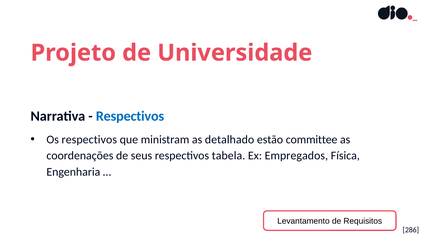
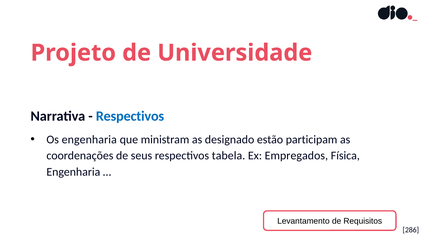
Os respectivos: respectivos -> engenharia (89, 140)
detalhado: detalhado -> designado (230, 140)
committee: committee -> participam (312, 140)
